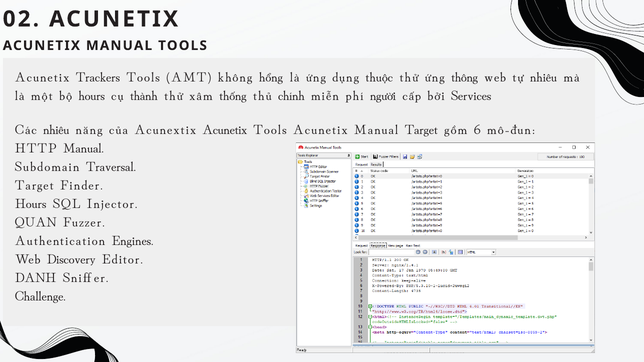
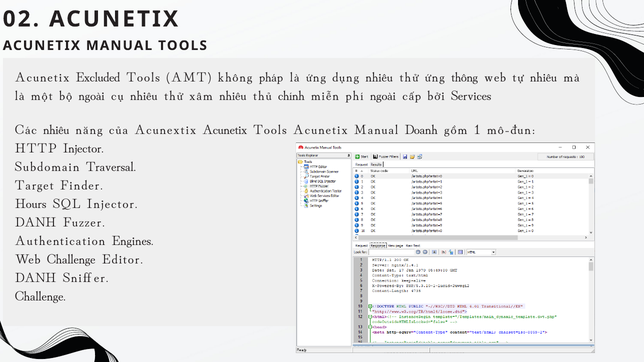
Trackers: Trackers -> Excluded (98, 78)
hổng: hổng -> pháp (271, 78)
dụng thuộc: thuộc -> nhiêu (379, 78)
bộ hours: hours -> ngoài (92, 96)
cụ thành: thành -> nhiêu (144, 96)
xâm thống: thống -> nhiêu (233, 96)
phí người: người -> ngoài (383, 96)
Manual Target: Target -> Doanh (421, 130)
6: 6 -> 1 (477, 130)
HTTP Manual: Manual -> Injector (83, 149)
QUAN: QUAN -> DANH (36, 223)
Web Discovery: Discovery -> Challenge (71, 260)
